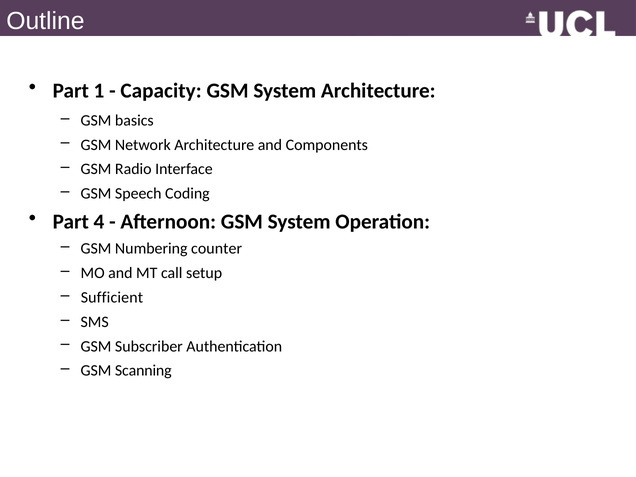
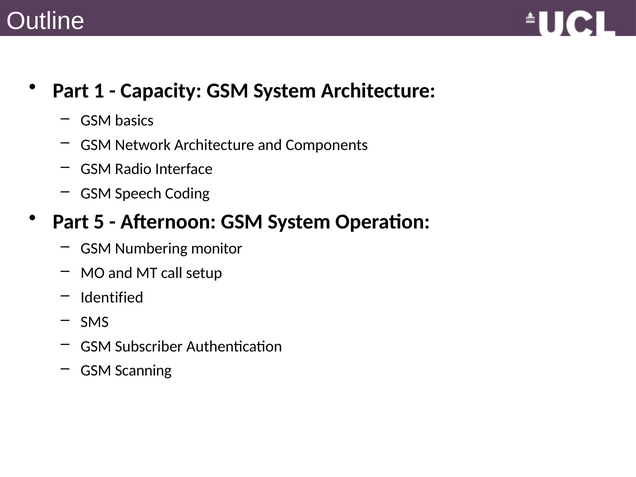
4: 4 -> 5 (99, 222)
counter: counter -> monitor (217, 249)
Sufficient: Sufficient -> Identified (112, 298)
